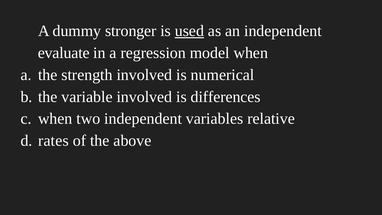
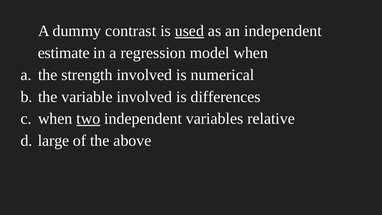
stronger: stronger -> contrast (131, 31)
evaluate: evaluate -> estimate (64, 53)
two underline: none -> present (88, 119)
rates: rates -> large (54, 141)
